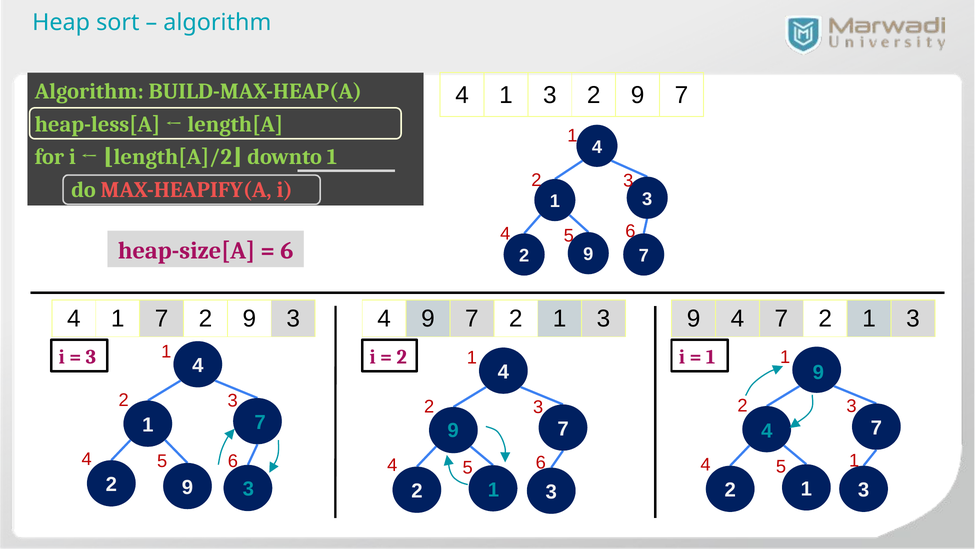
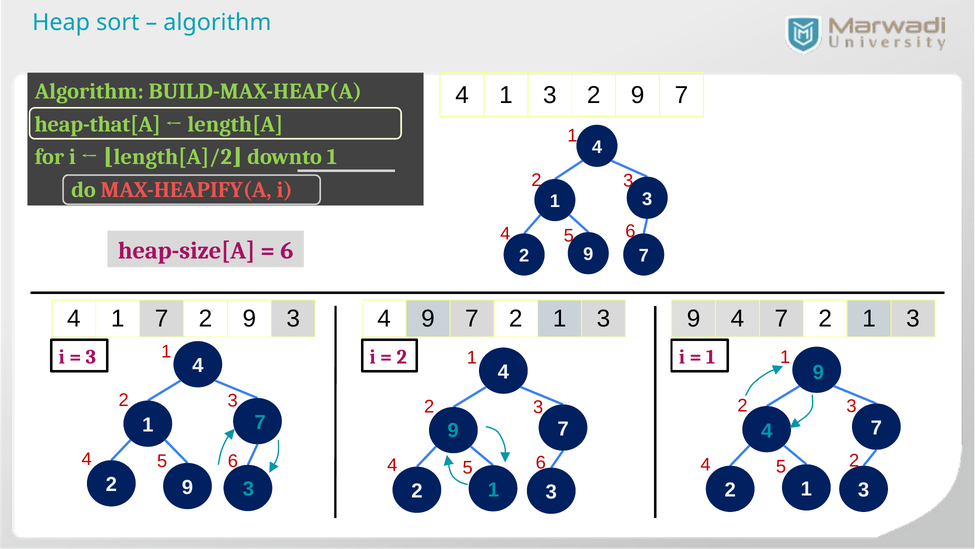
heap-less[A: heap-less[A -> heap-that[A (98, 124)
5 1: 1 -> 2 (854, 460)
